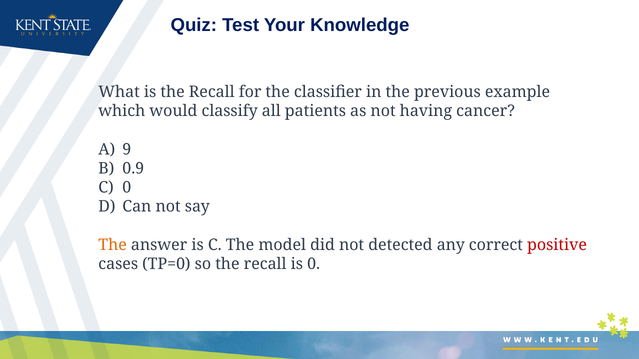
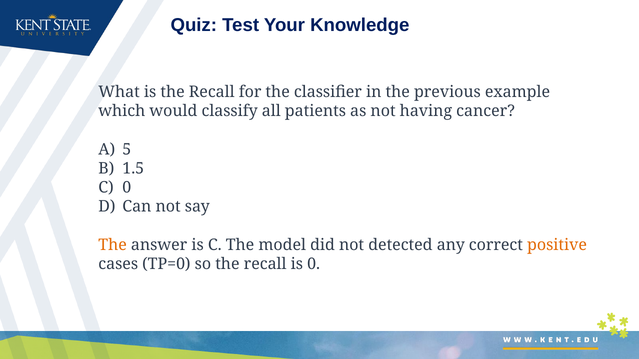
9: 9 -> 5 (127, 149)
0.9: 0.9 -> 1.5 (133, 169)
positive colour: red -> orange (557, 245)
